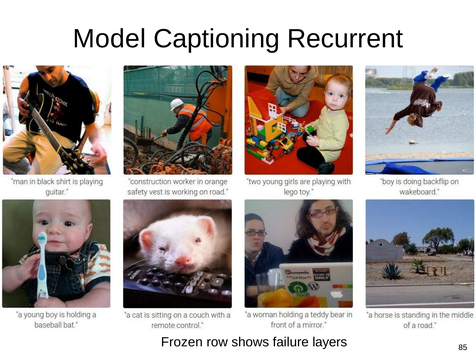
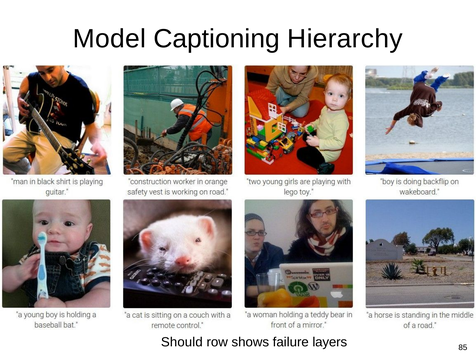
Recurrent: Recurrent -> Hierarchy (345, 39)
Frozen: Frozen -> Should (182, 342)
